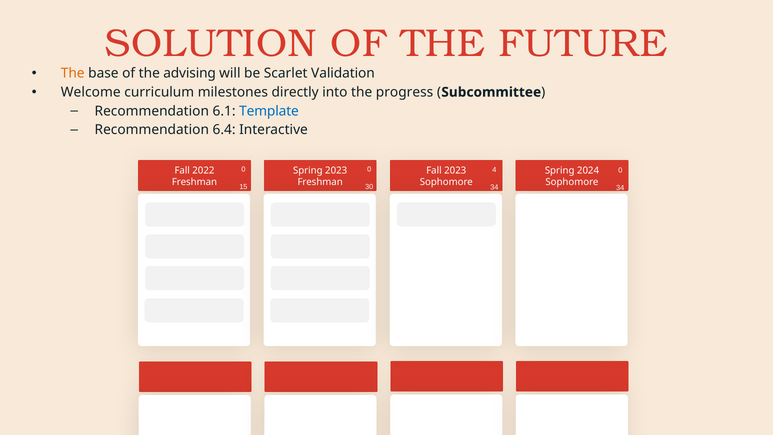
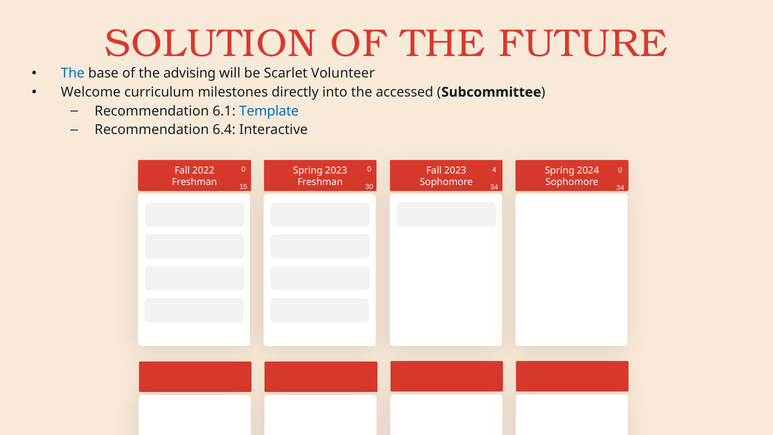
The colour: orange -> blue (73, 73)
Validation: Validation -> Volunteer (343, 73)
progress: progress -> accessed (405, 92)
